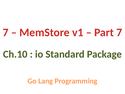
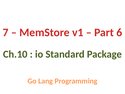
Part 7: 7 -> 6 (119, 32)
